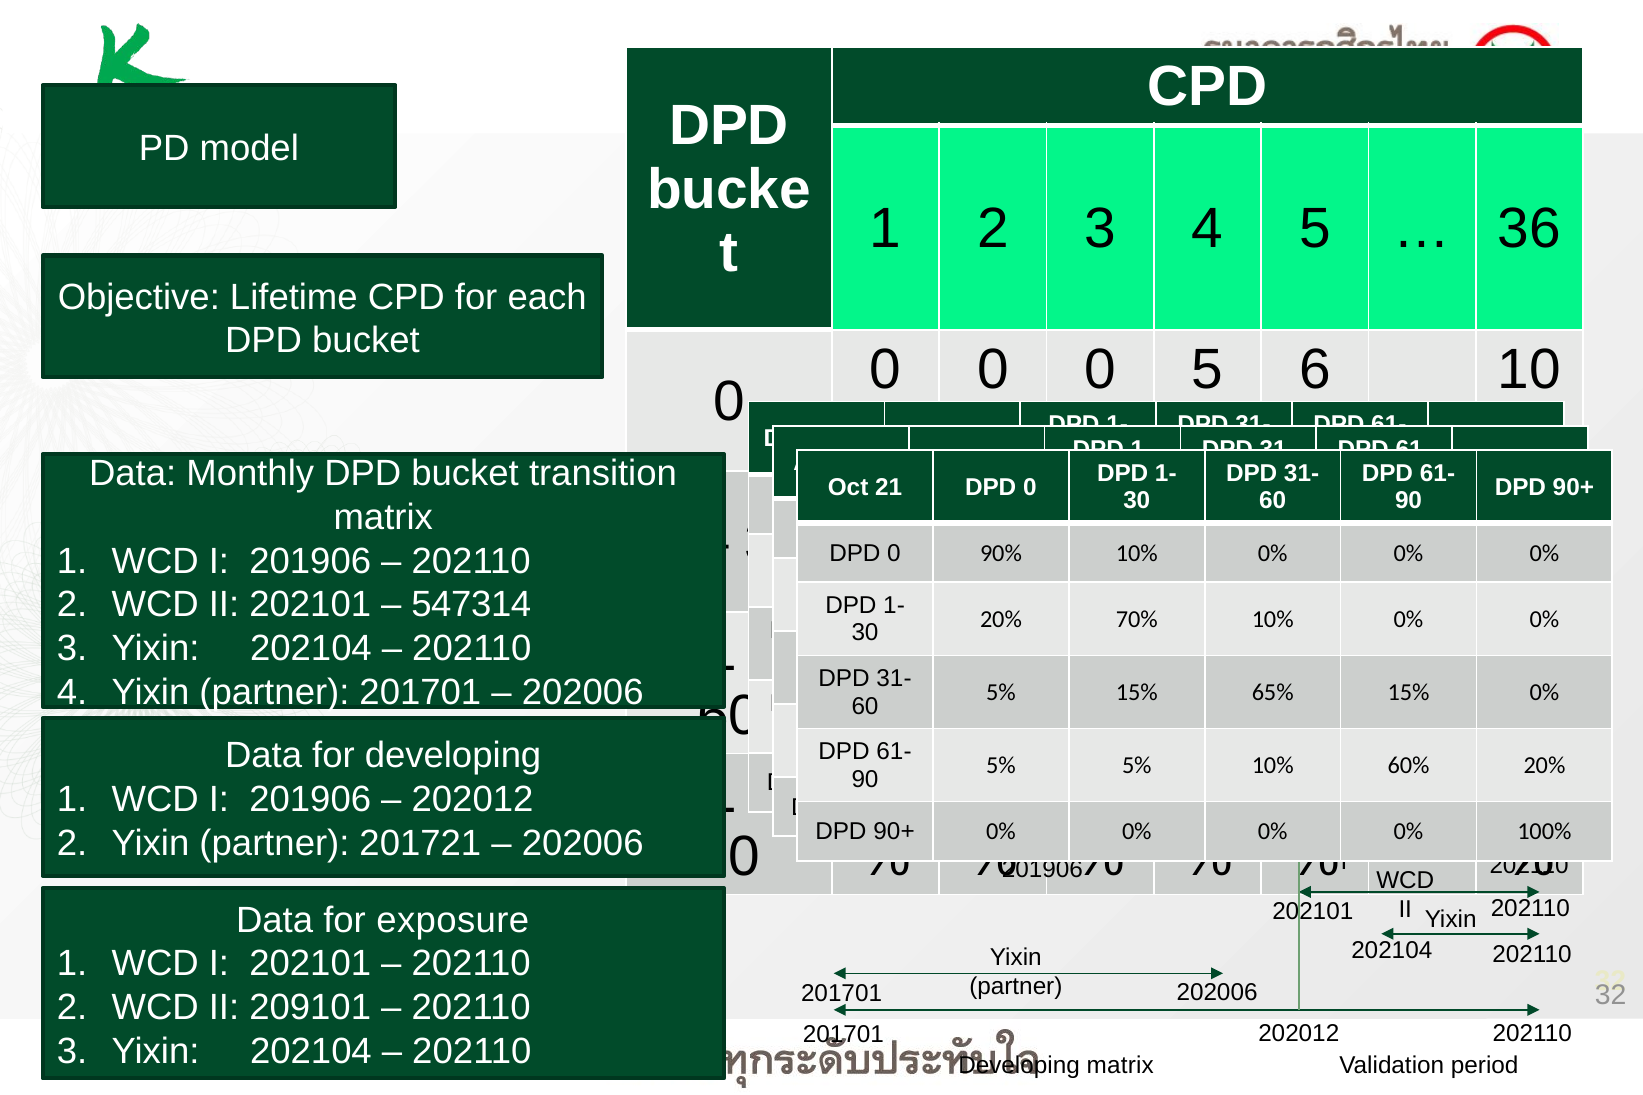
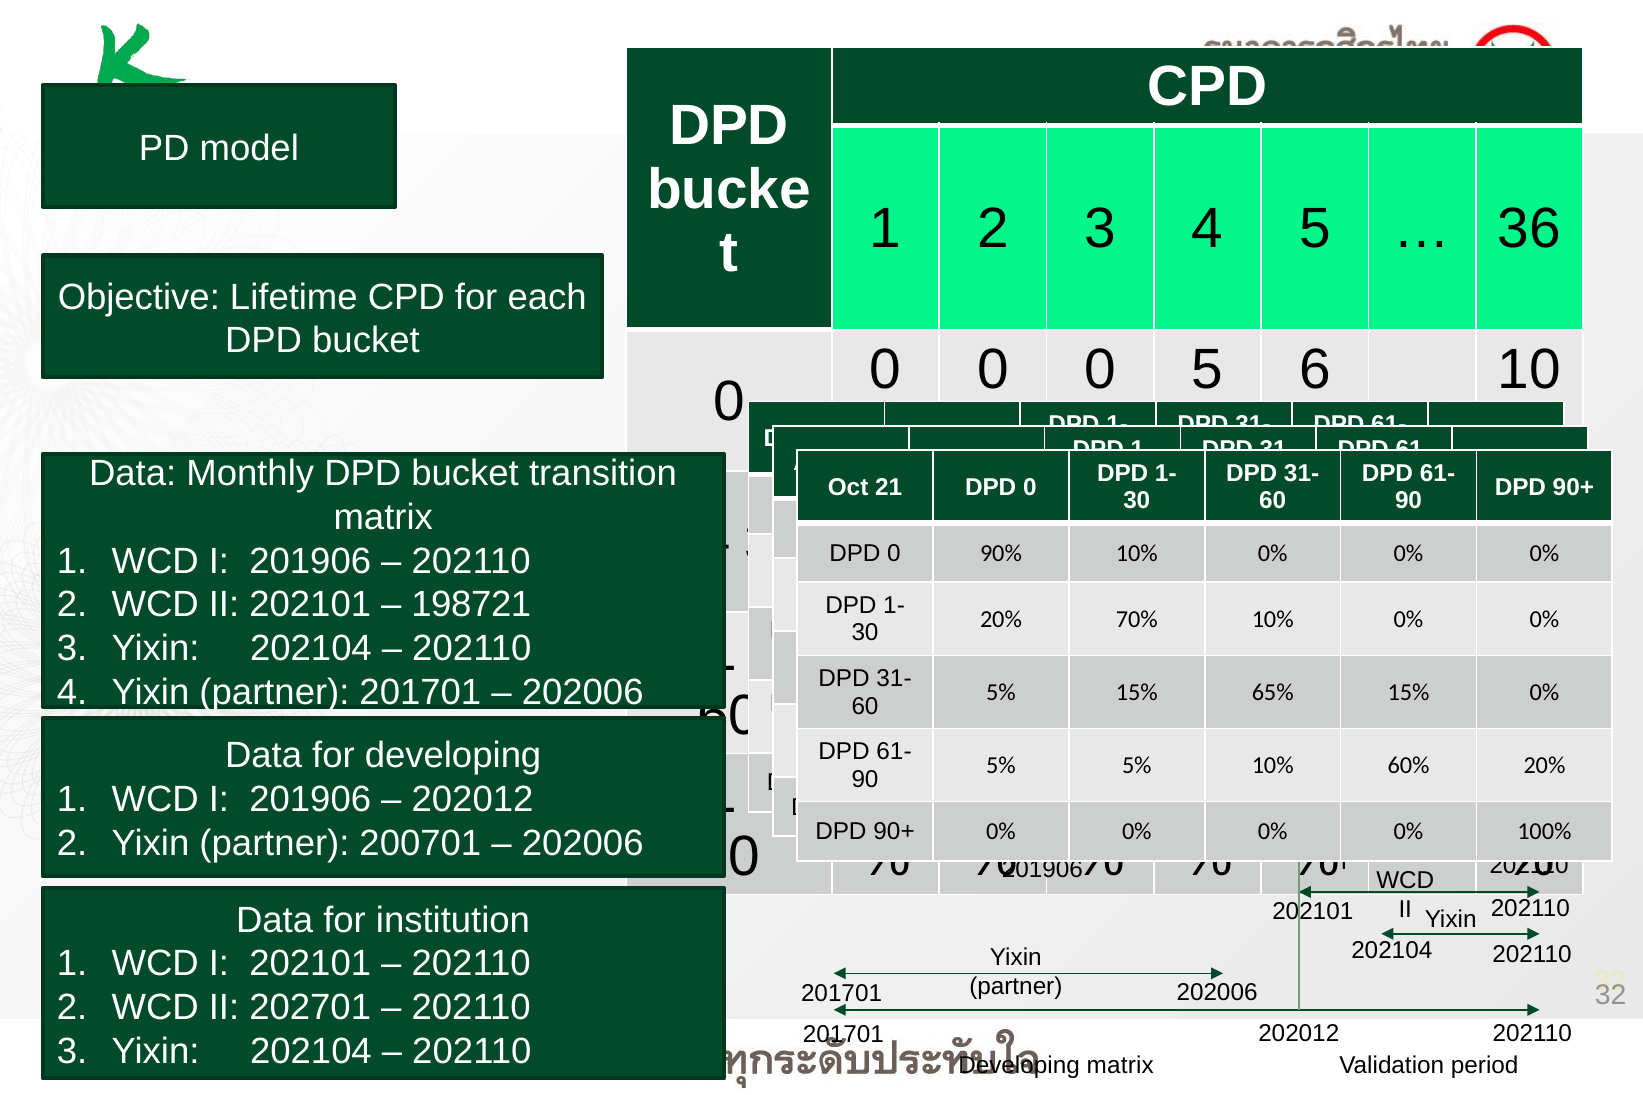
547314: 547314 -> 198721 (471, 605)
201721: 201721 -> 200701 (420, 844)
exposure: exposure -> institution (453, 920)
209101: 209101 -> 202701 (310, 1008)
